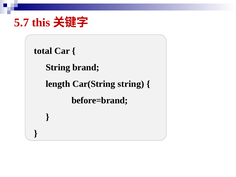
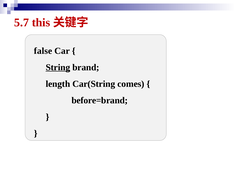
total: total -> false (43, 51)
String underline: none -> present (58, 67)
Car(String string: string -> comes (131, 84)
